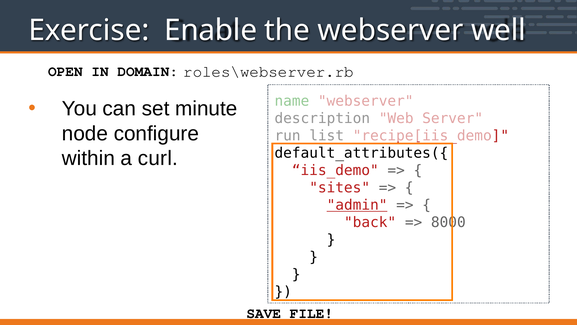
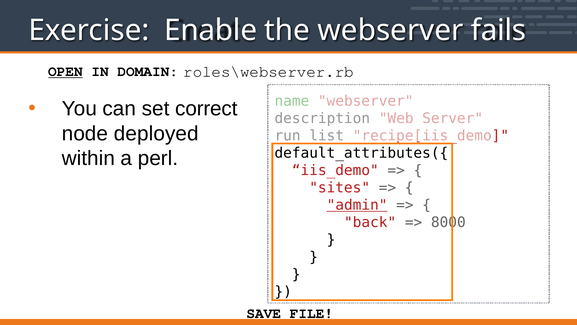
well: well -> fails (498, 30)
OPEN underline: none -> present (65, 71)
minute: minute -> correct (206, 109)
configure: configure -> deployed (156, 133)
curl: curl -> perl (158, 158)
